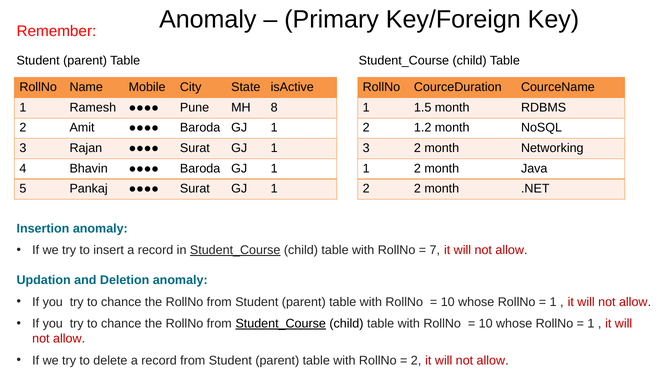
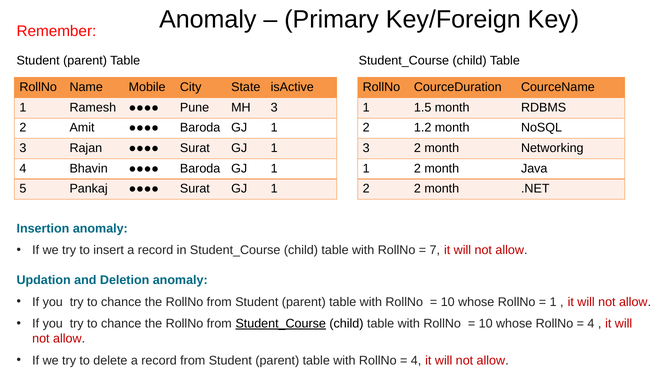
MH 8: 8 -> 3 (274, 107)
Student_Course underline: present -> none (235, 250)
1: 1 -> 4 (591, 324)
2: 2 -> 4 (416, 360)
